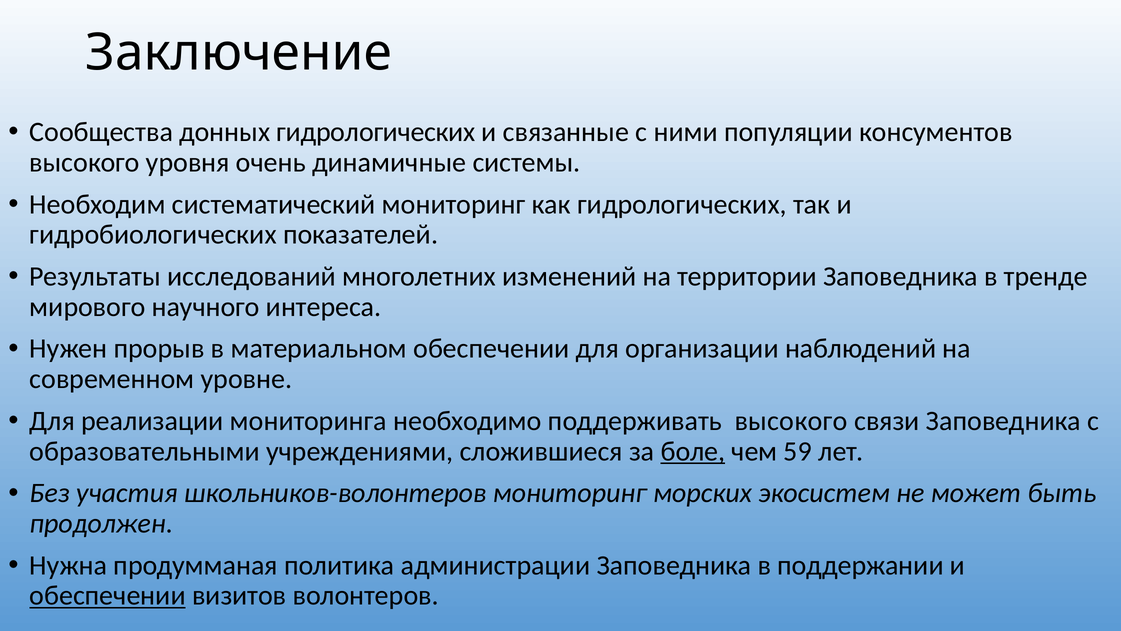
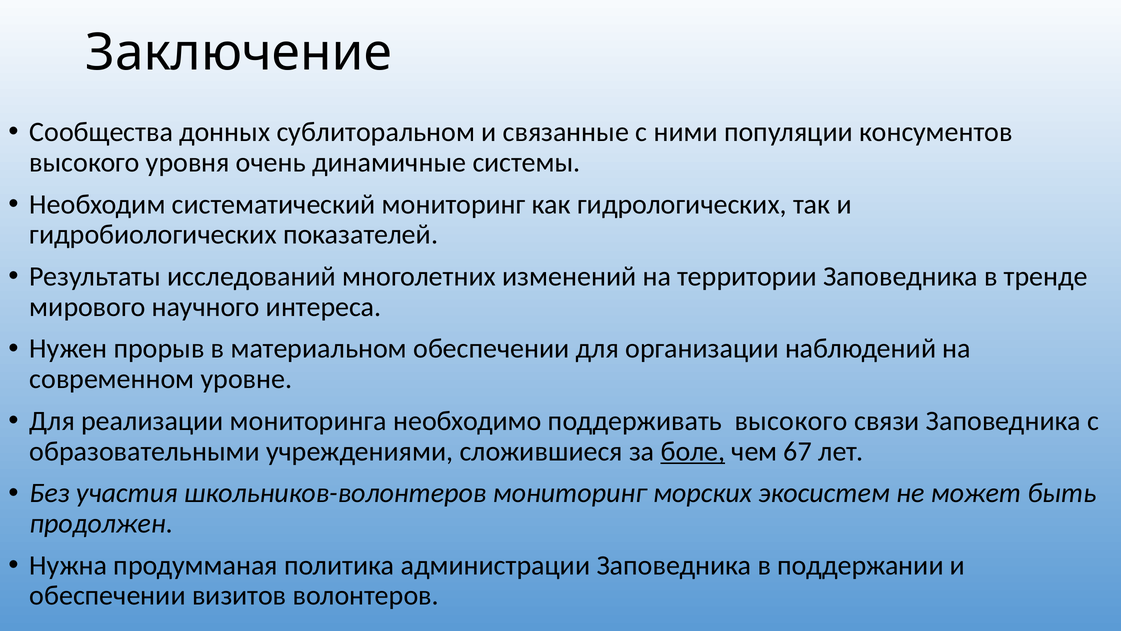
донных гидрологических: гидрологических -> сублиторальном (376, 132)
59: 59 -> 67 (798, 451)
обеспечении underline: present -> none (108, 595)
